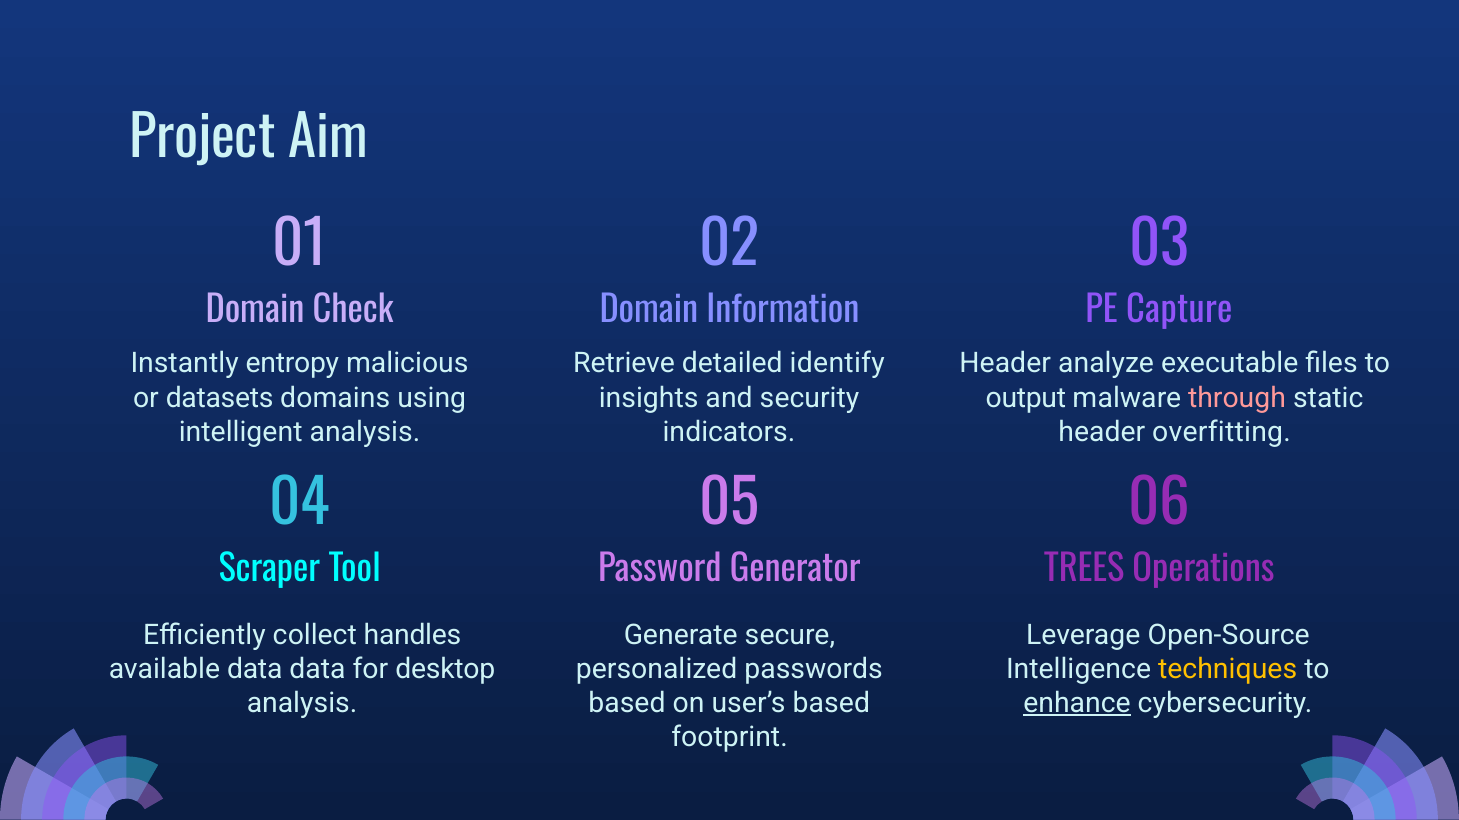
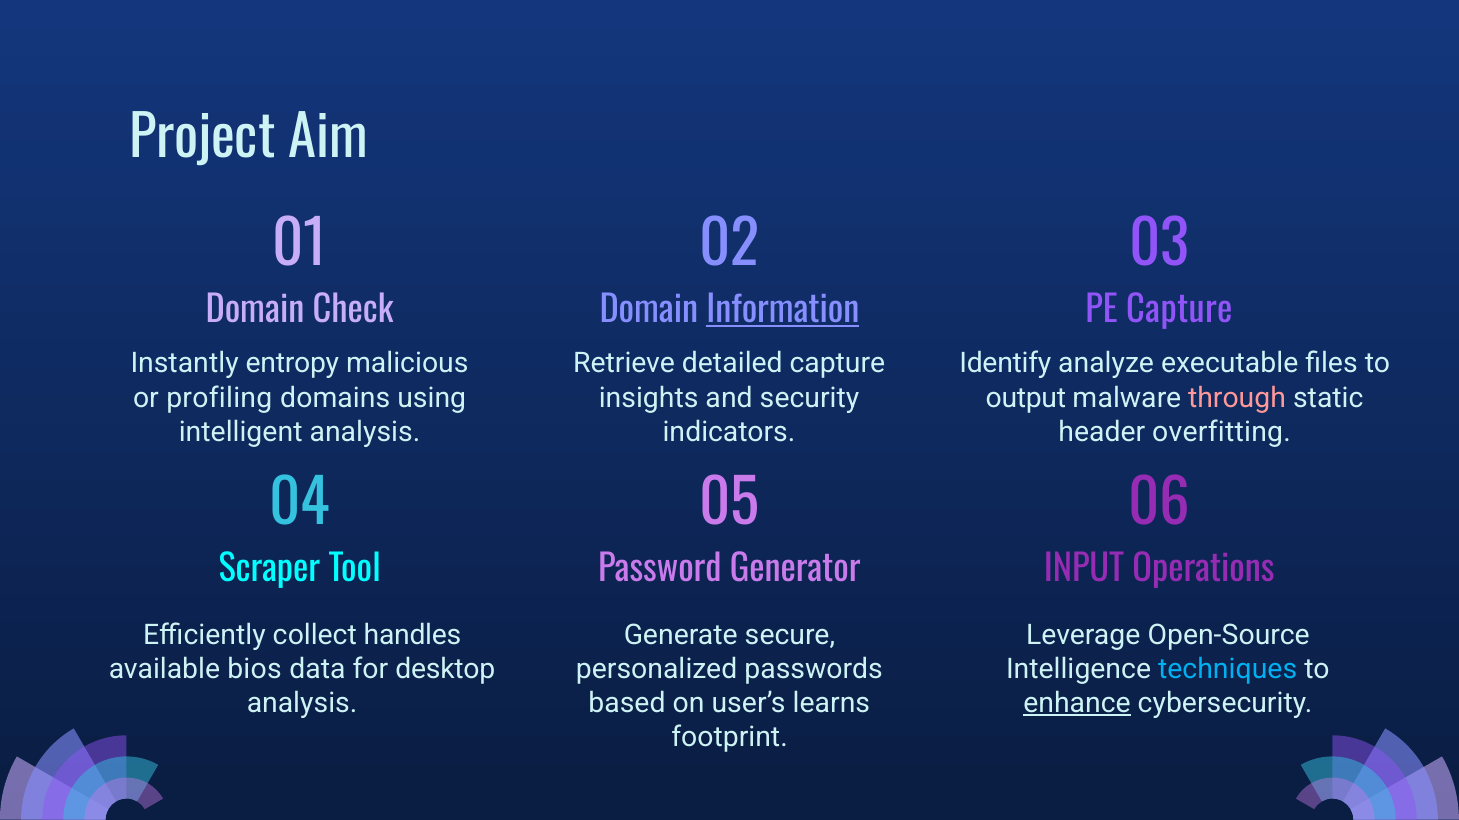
Information underline: none -> present (783, 311)
detailed identify: identify -> capture (837, 364)
Header: Header -> Identify (1005, 364)
datasets: datasets -> profiling (219, 398)
TREES: TREES -> INPUT (1084, 570)
available data: data -> bios (255, 669)
techniques colour: yellow -> light blue (1228, 669)
user’s based: based -> learns (831, 704)
